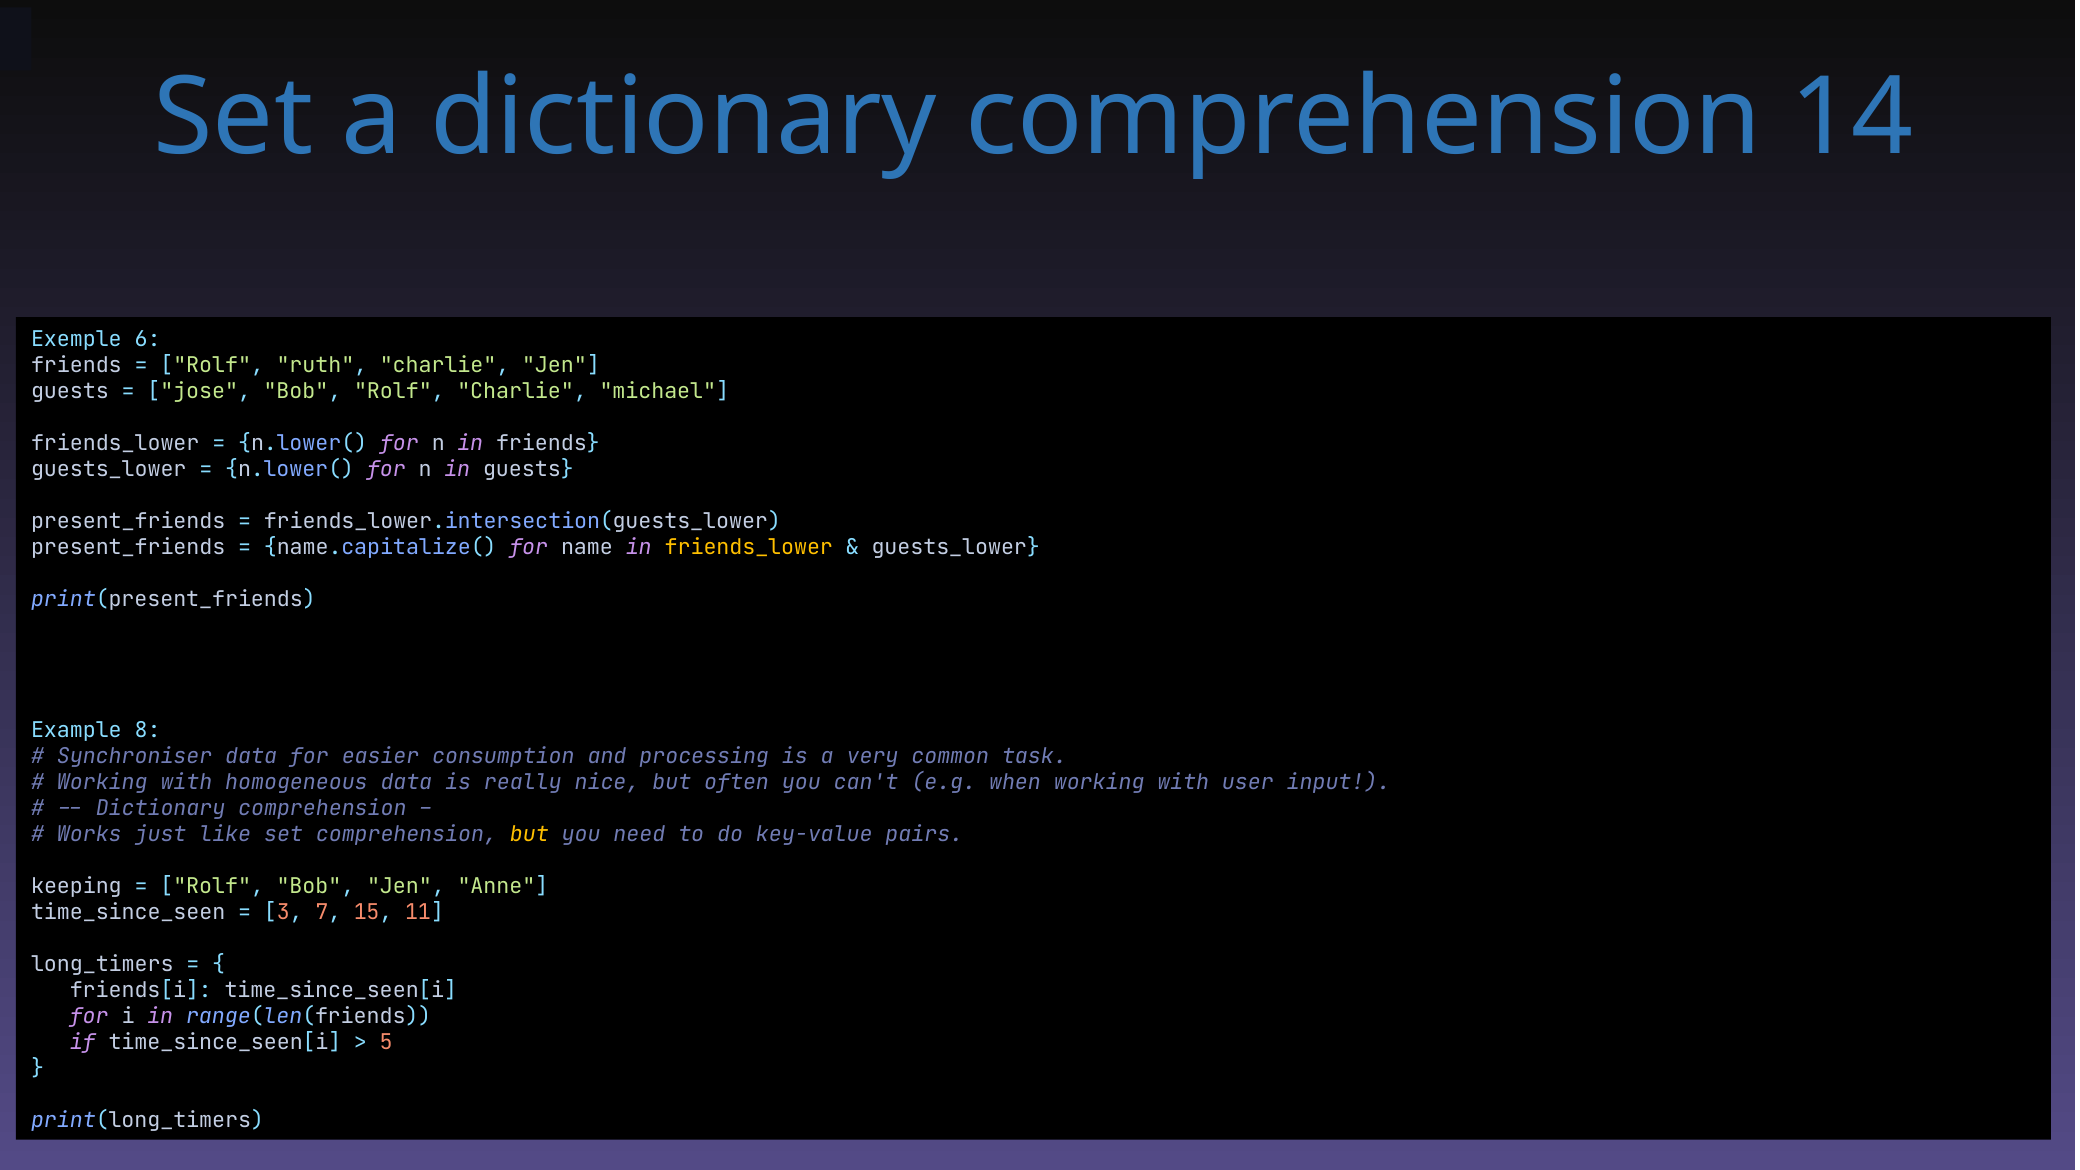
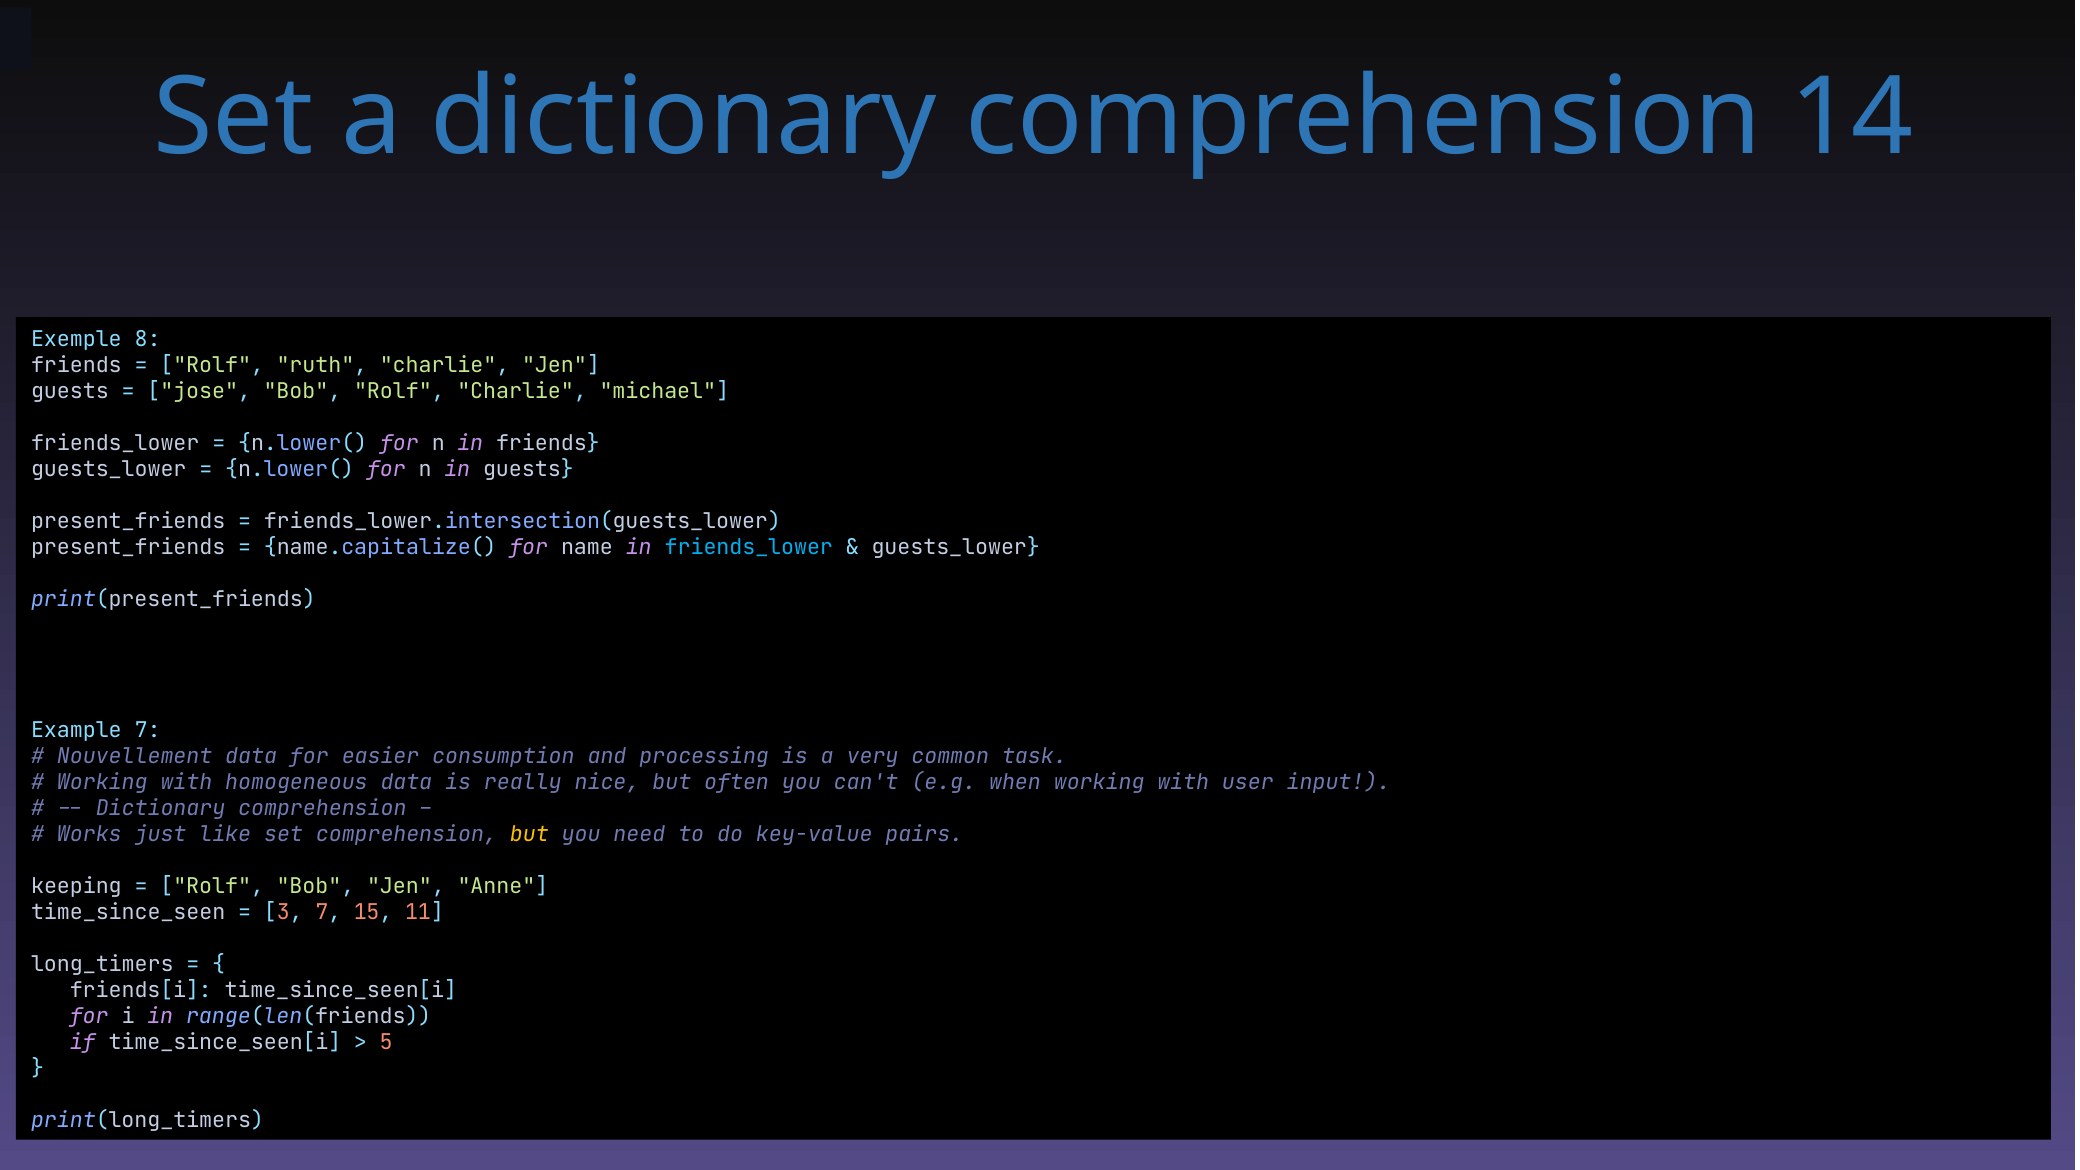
6: 6 -> 8 (148, 339)
friends_lower colour: yellow -> light blue (749, 548)
Example 8: 8 -> 7 (148, 730)
Synchroniser: Synchroniser -> Nouvellement (135, 756)
